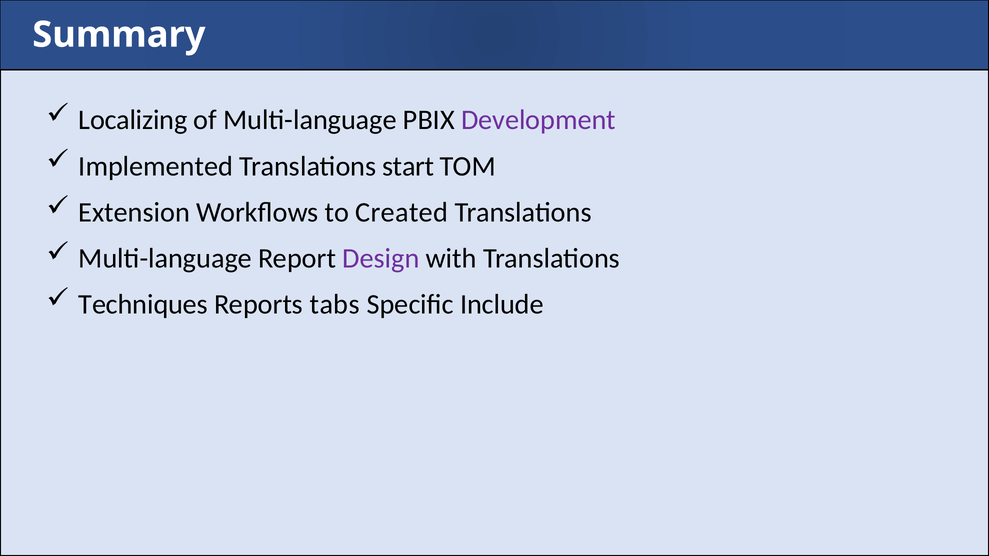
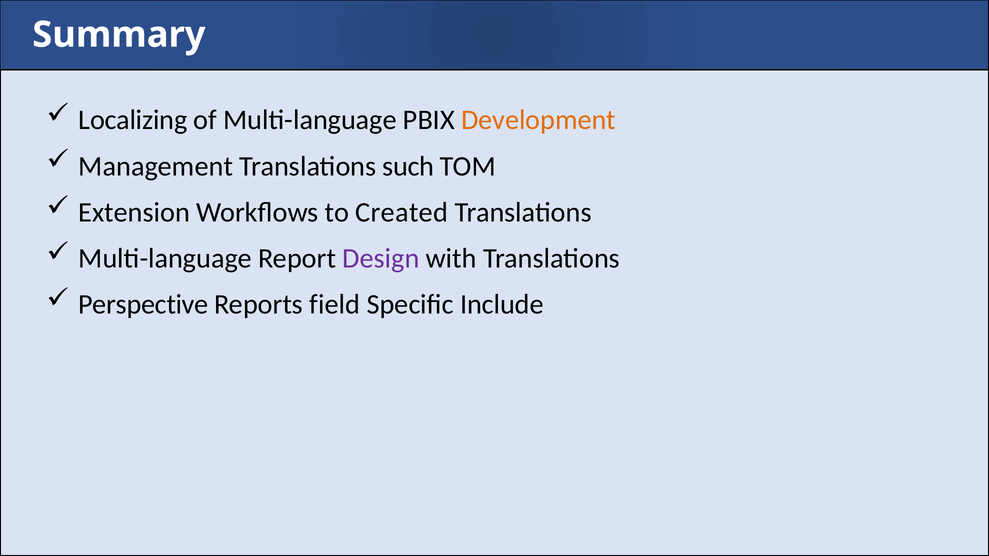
Development colour: purple -> orange (538, 120)
Implemented: Implemented -> Management (156, 166)
start: start -> such (408, 166)
Techniques: Techniques -> Perspective (143, 304)
tabs: tabs -> field (335, 304)
